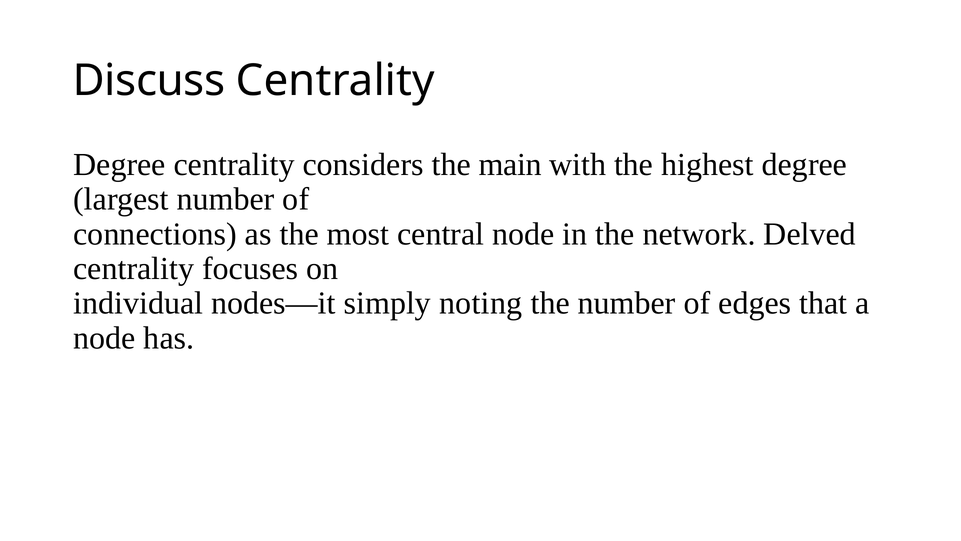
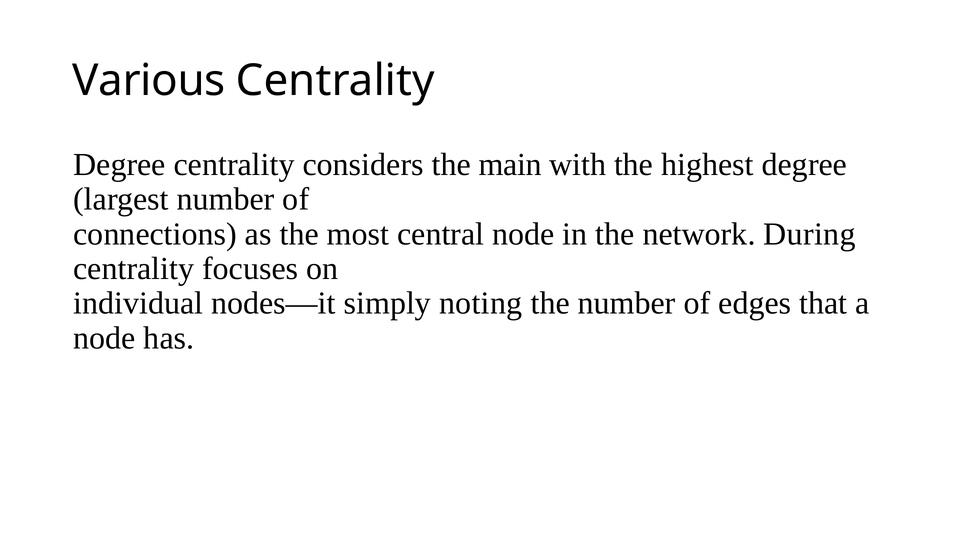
Discuss: Discuss -> Various (149, 81)
Delved: Delved -> During (810, 234)
